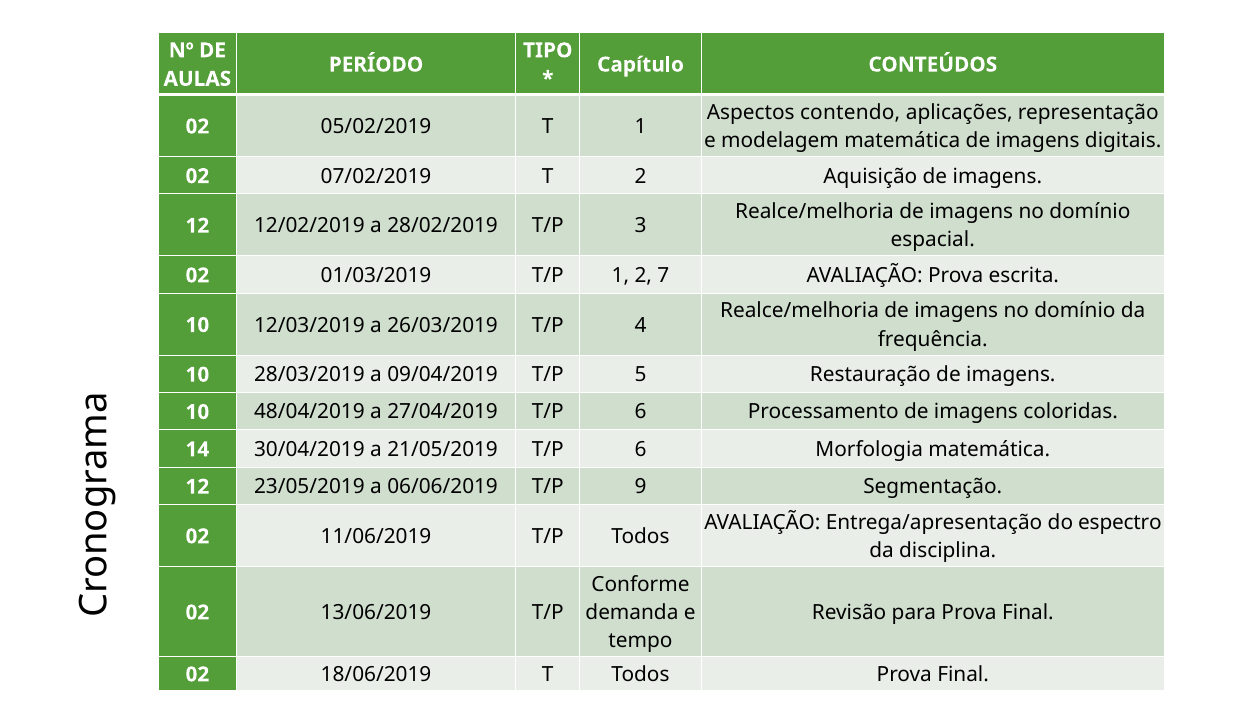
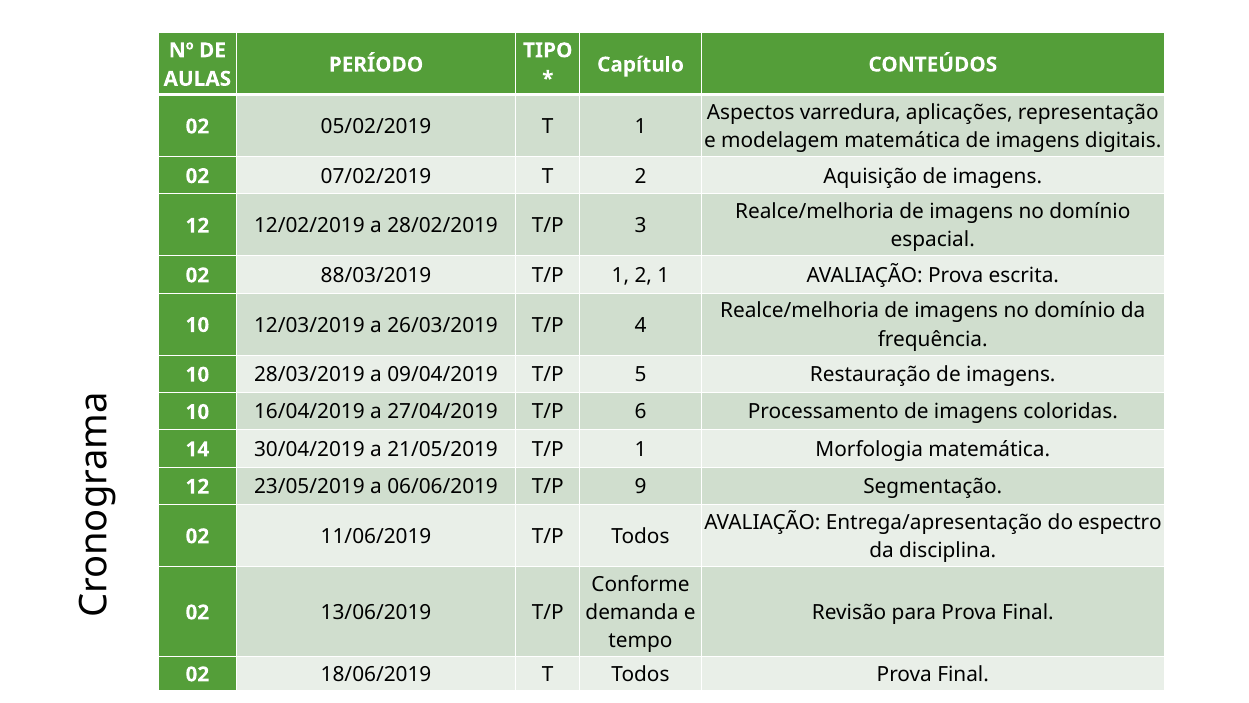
contendo: contendo -> varredura (850, 112)
01/03/2019: 01/03/2019 -> 88/03/2019 (376, 275)
2 7: 7 -> 1 (663, 275)
48/04/2019: 48/04/2019 -> 16/04/2019 (309, 412)
21/05/2019 T/P 6: 6 -> 1 (641, 449)
